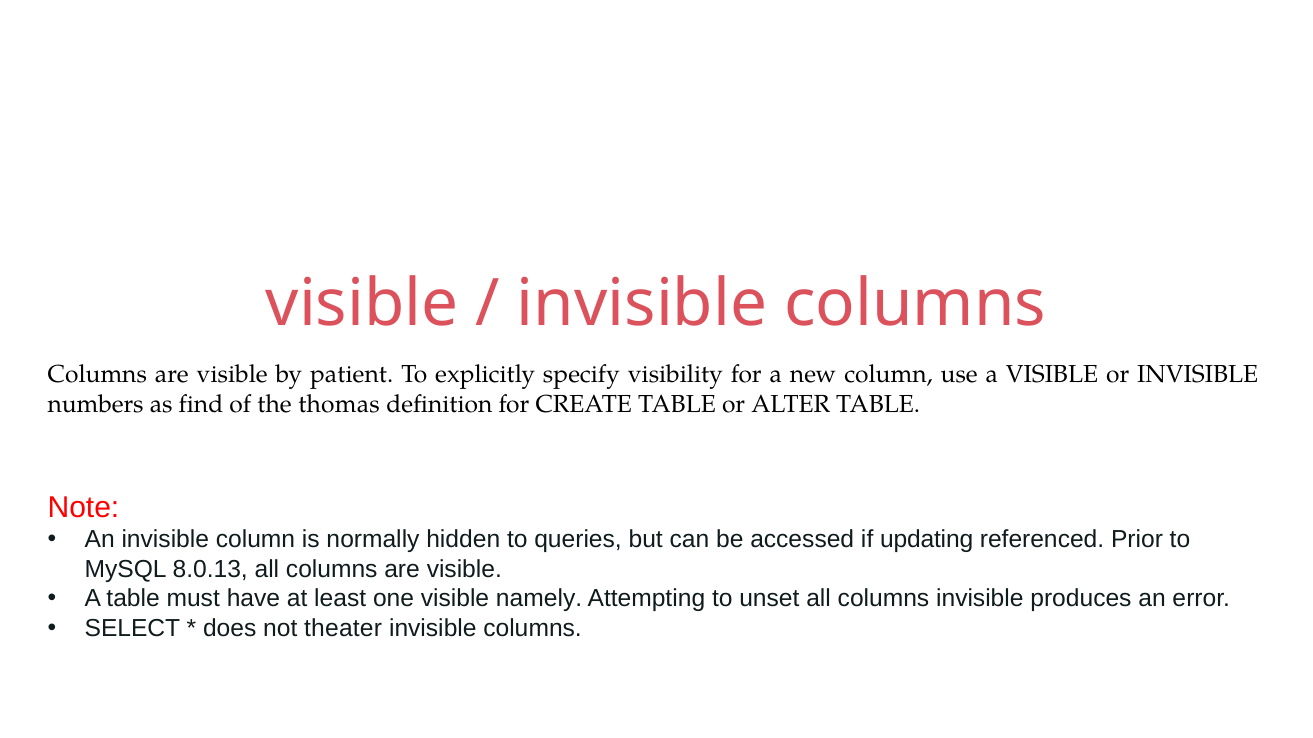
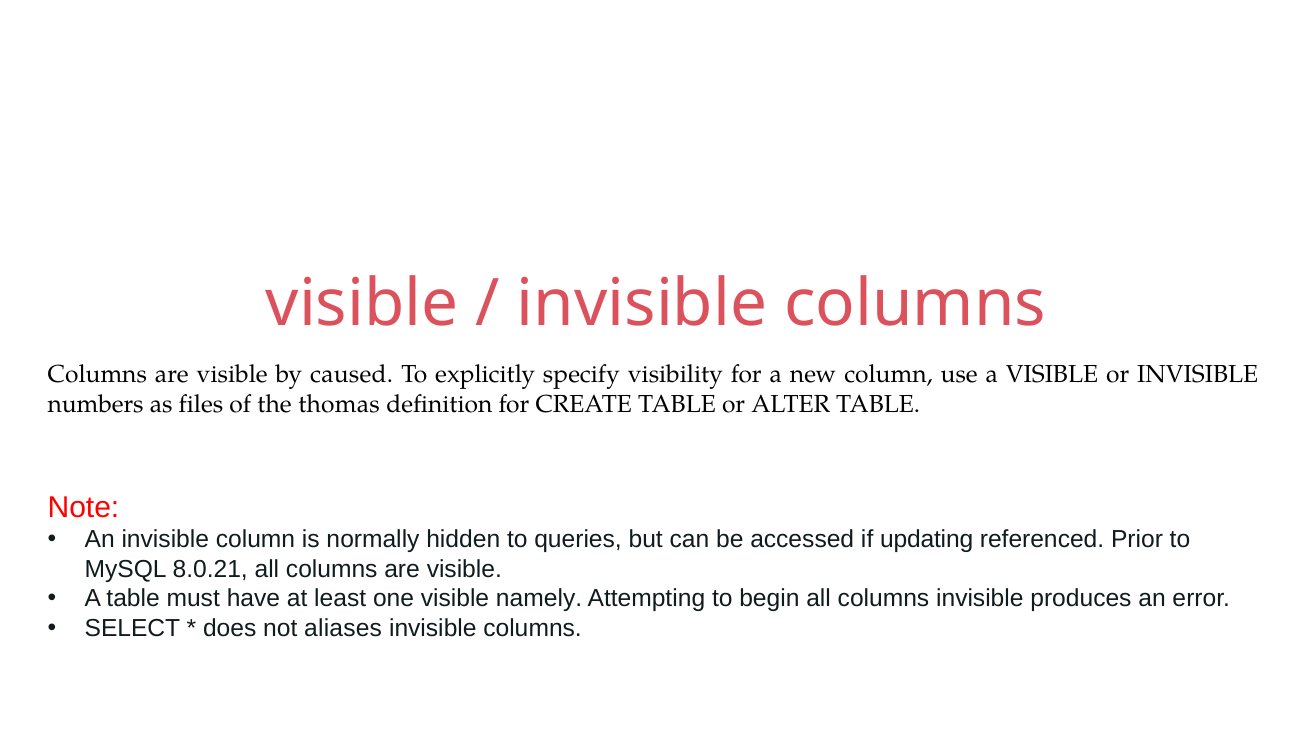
patient: patient -> caused (352, 375)
find: find -> files (201, 405)
8.0.13: 8.0.13 -> 8.0.21 (210, 570)
unset: unset -> begin (769, 599)
theater: theater -> aliases (343, 629)
